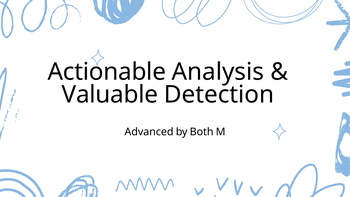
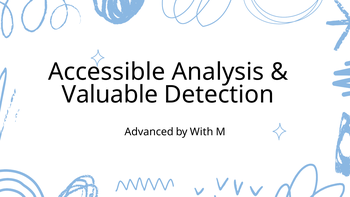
Actionable: Actionable -> Accessible (107, 72)
Both: Both -> With (202, 132)
